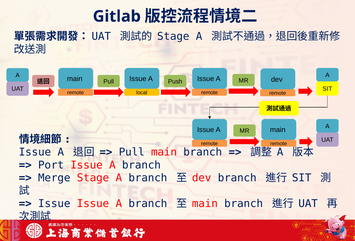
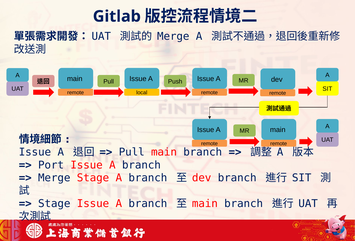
Stage: Stage -> Merge (173, 37)
Issue: Issue -> Stage (54, 204)
